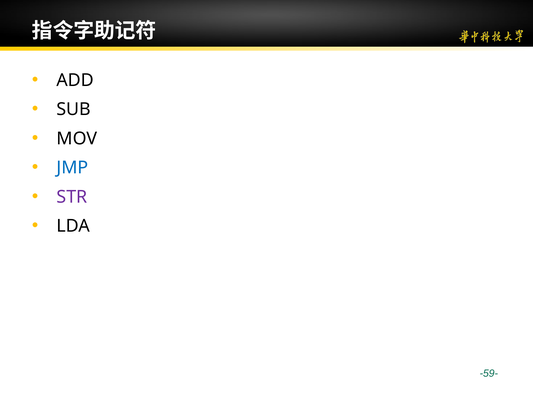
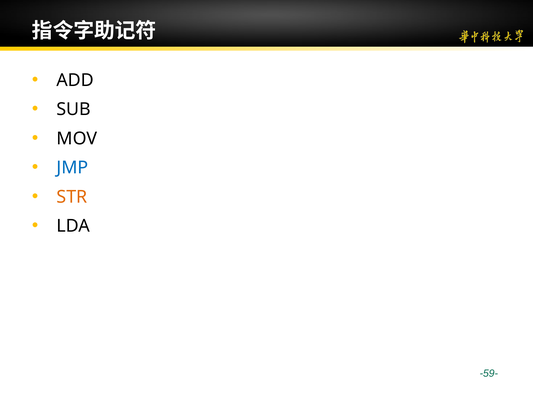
STR colour: purple -> orange (72, 197)
